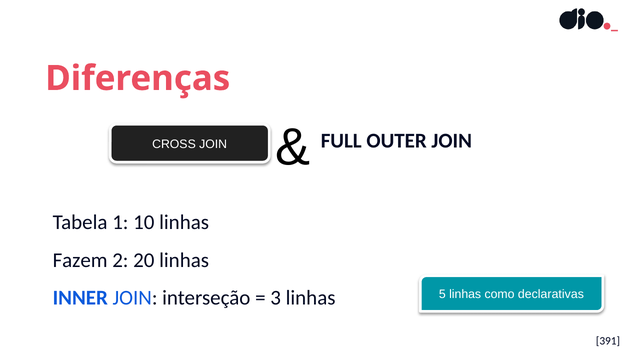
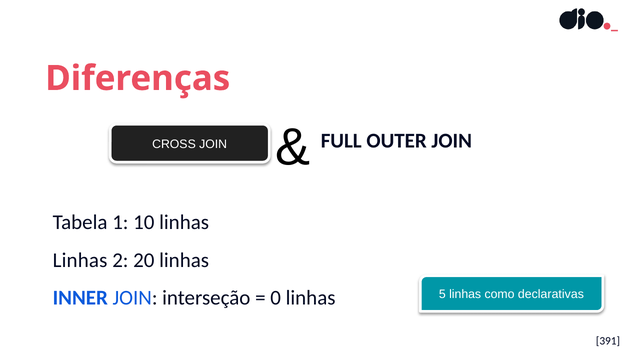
Fazem: Fazem -> Linhas (80, 260)
3: 3 -> 0 (276, 298)
